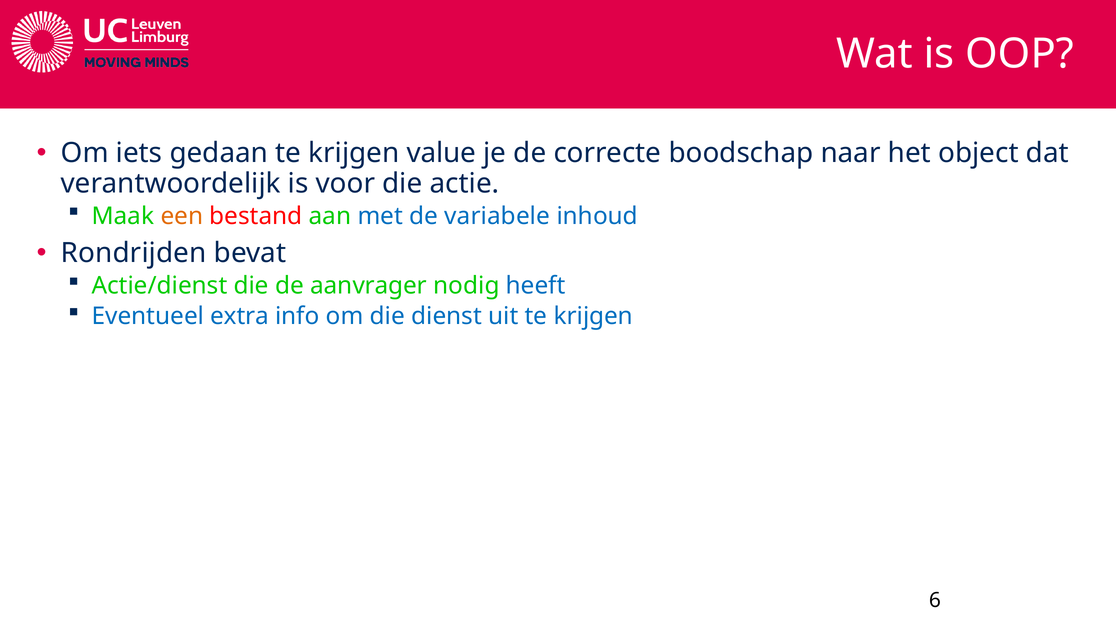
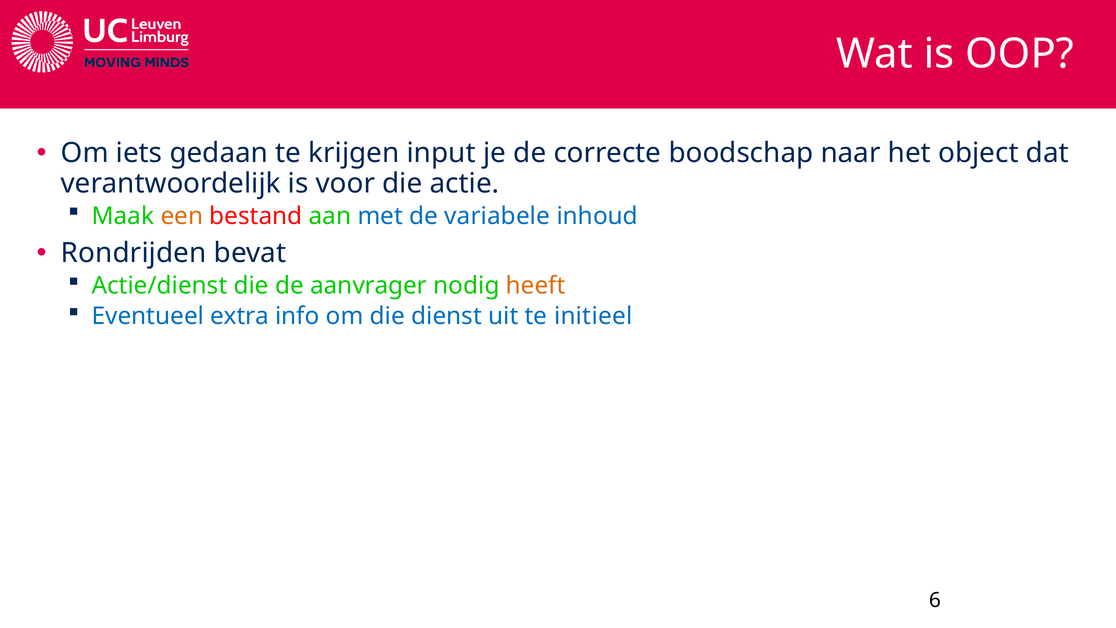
value: value -> input (441, 153)
heeft colour: blue -> orange (536, 285)
uit te krijgen: krijgen -> initieel (593, 316)
